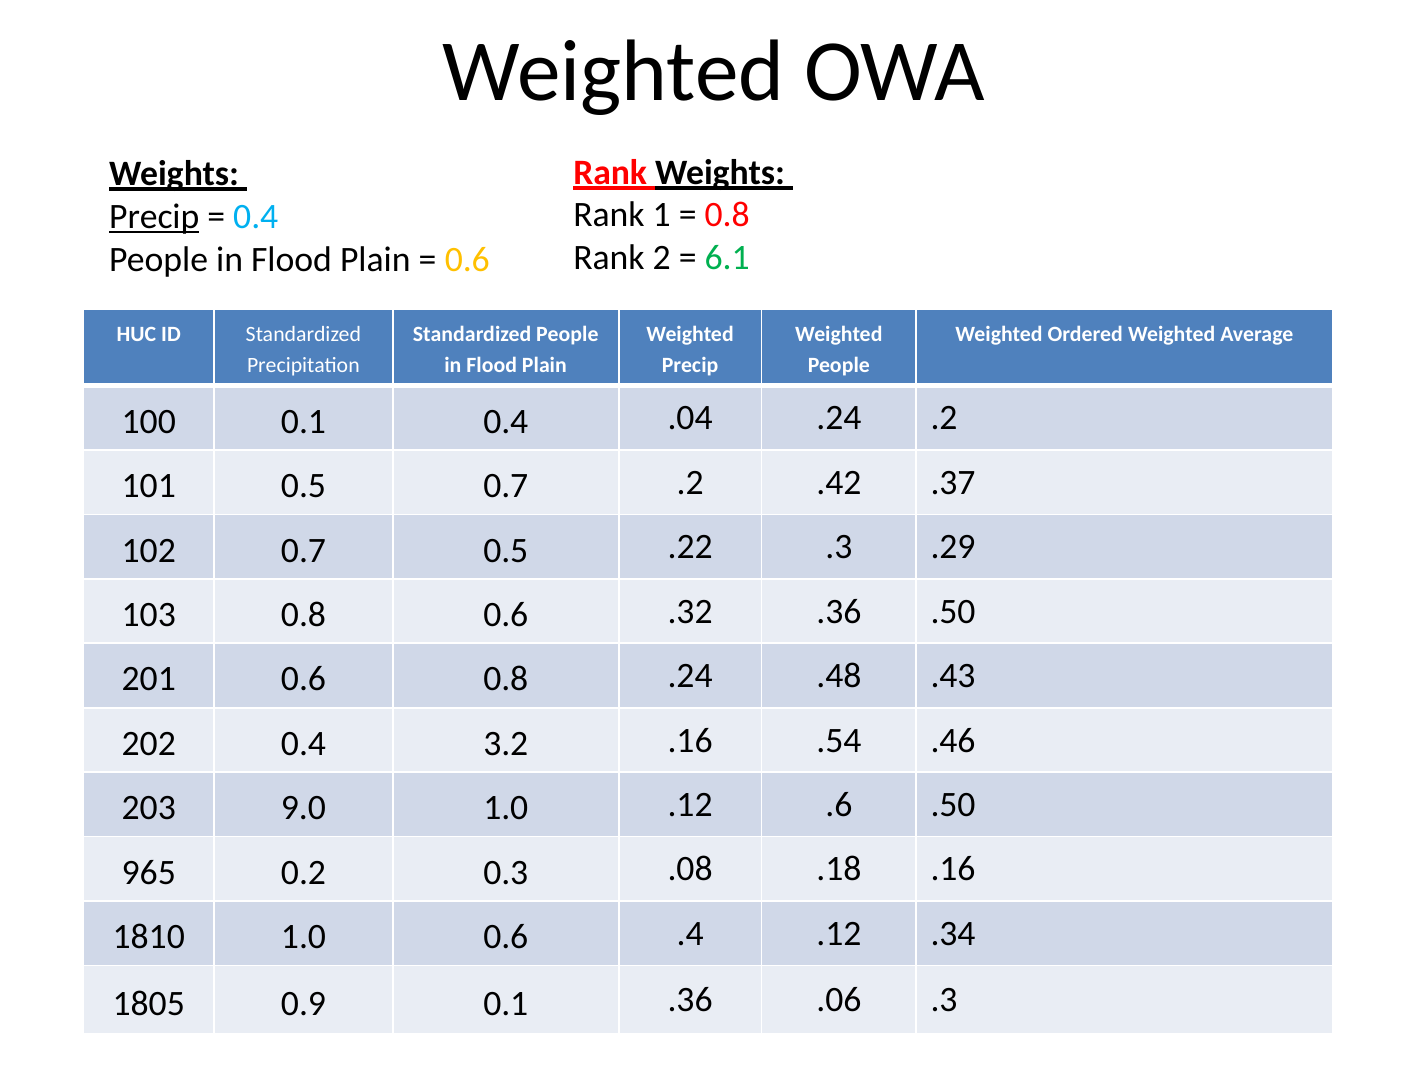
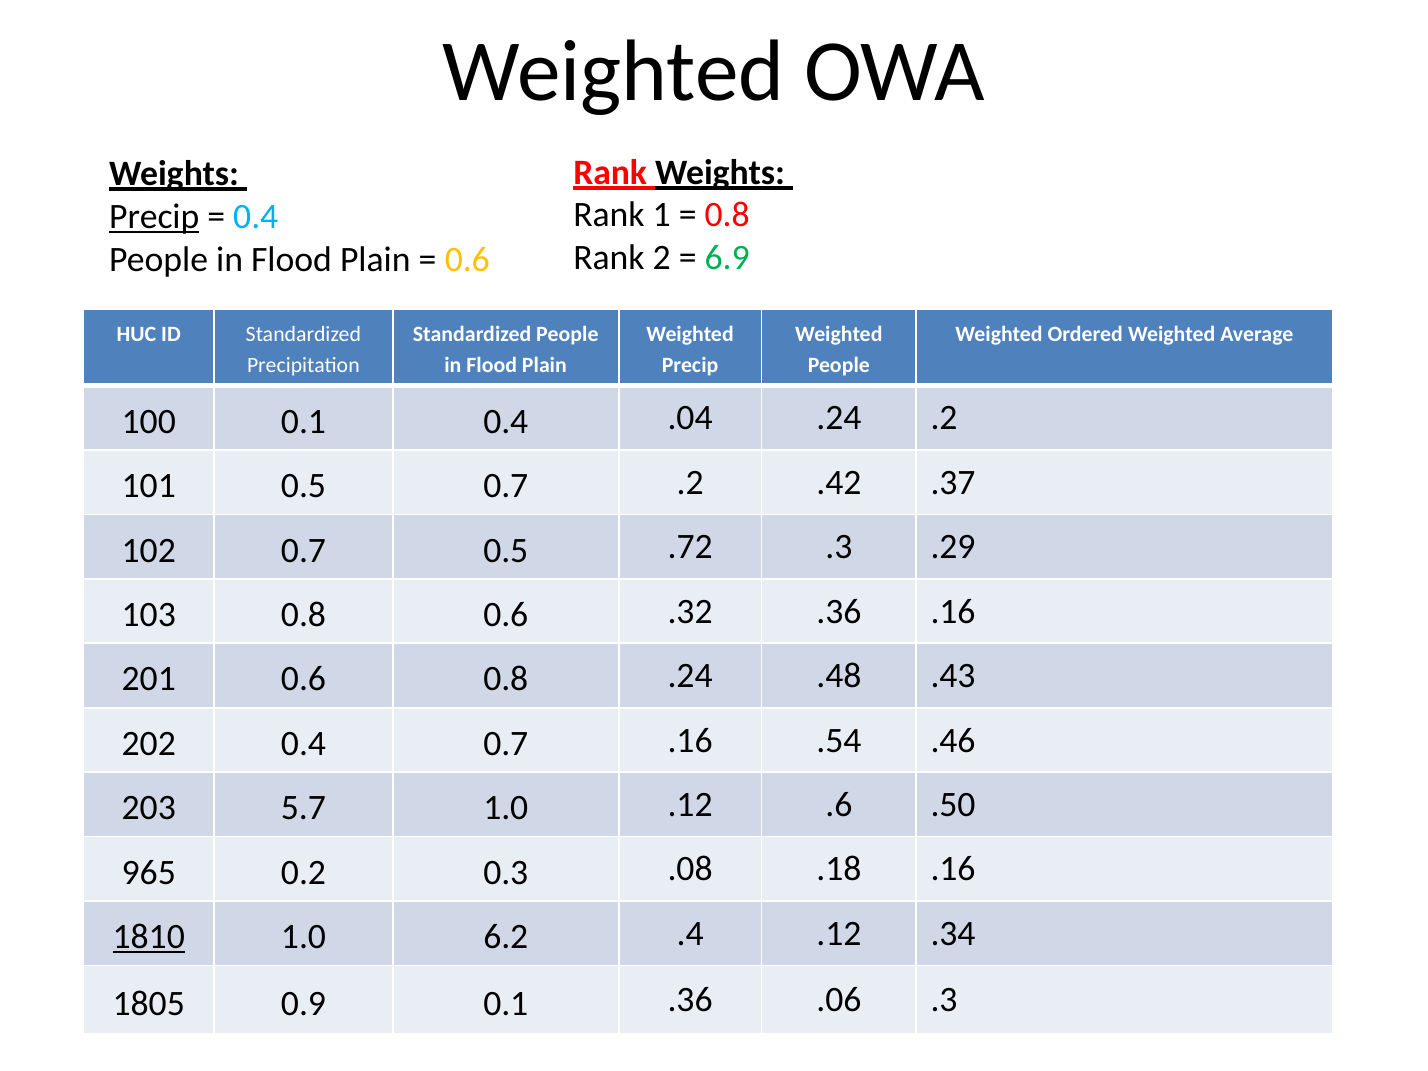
6.1: 6.1 -> 6.9 (727, 258)
.22: .22 -> .72 (690, 547)
.36 .50: .50 -> .16 (953, 611)
0.4 3.2: 3.2 -> 0.7 (506, 744)
9.0: 9.0 -> 5.7 (303, 808)
1810 underline: none -> present (149, 937)
1.0 0.6: 0.6 -> 6.2 (506, 937)
